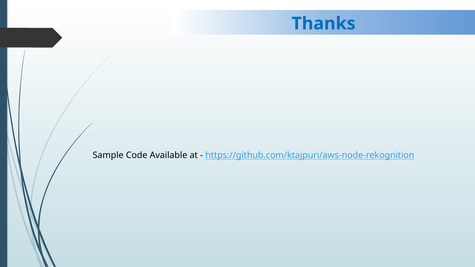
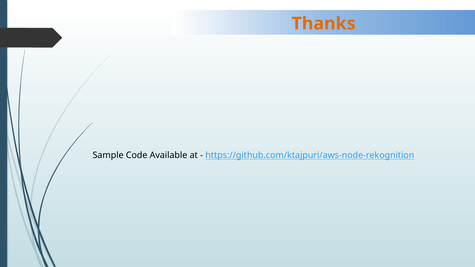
Thanks colour: blue -> orange (324, 24)
